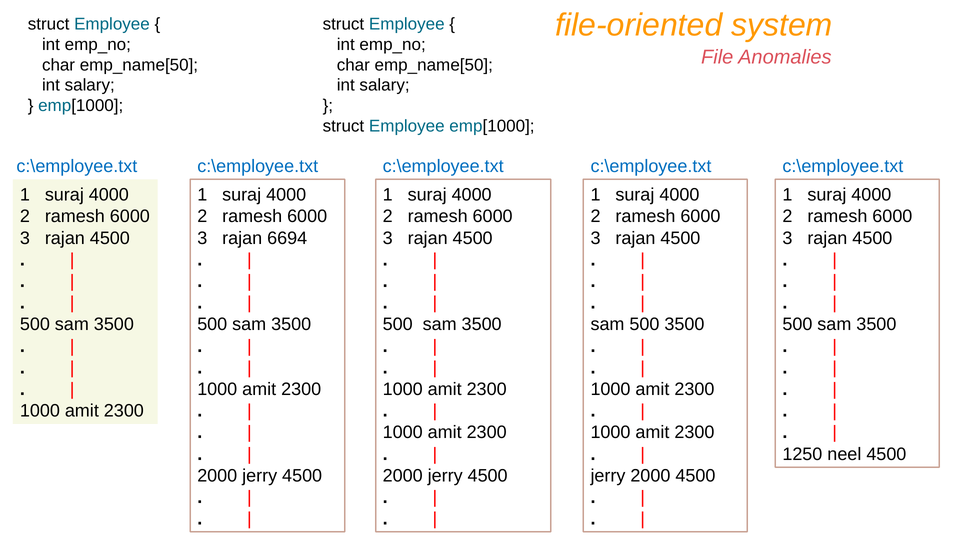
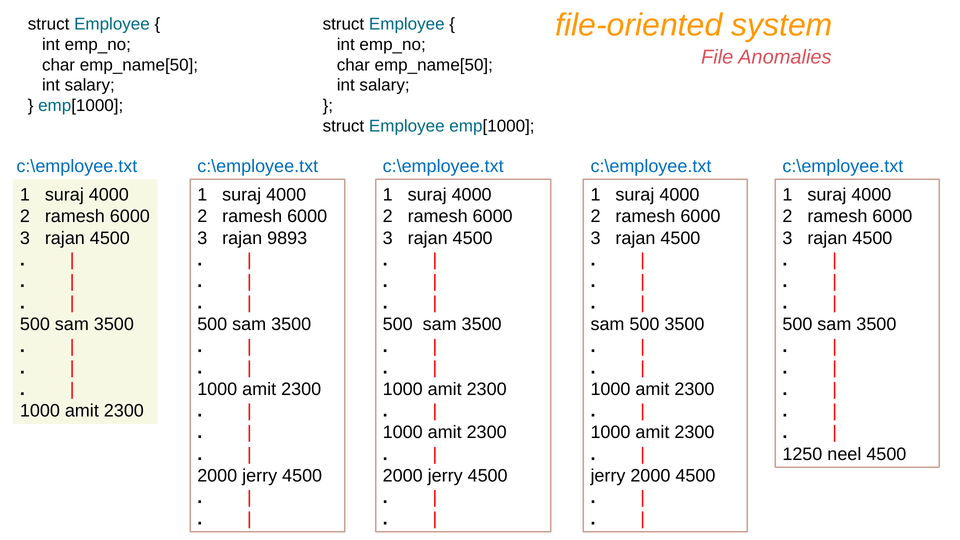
6694: 6694 -> 9893 (287, 238)
